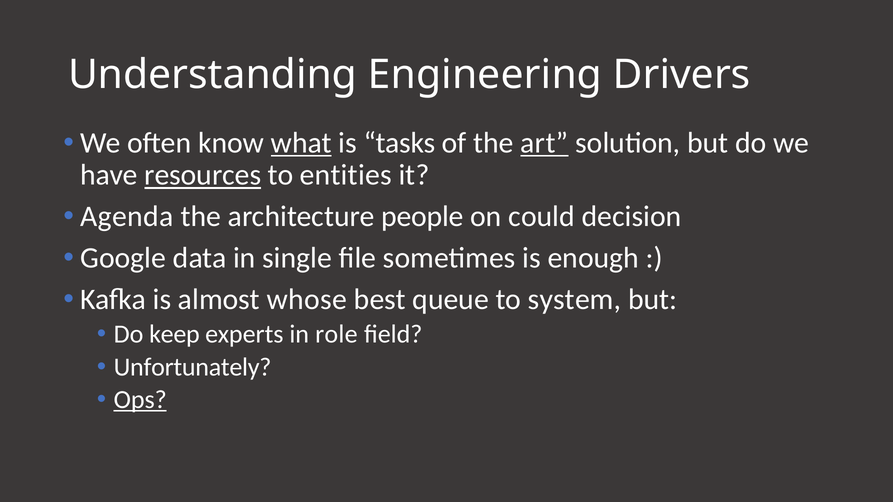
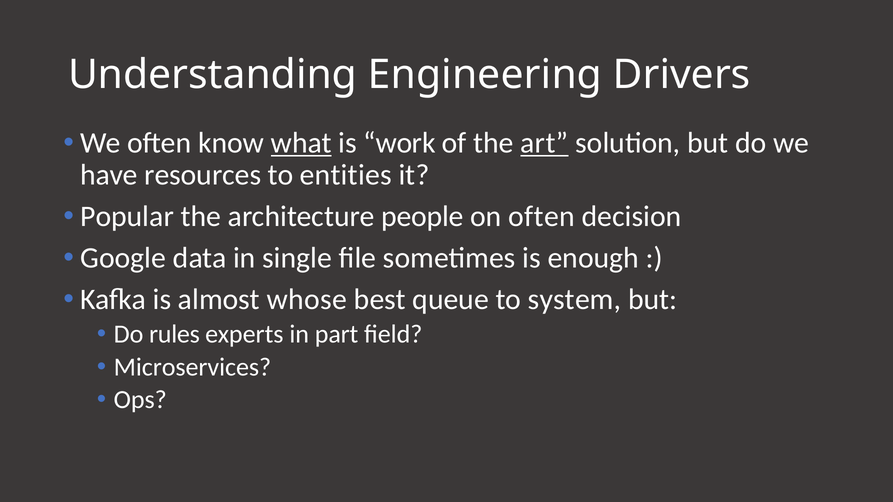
tasks: tasks -> work (399, 143)
resources underline: present -> none (203, 175)
Agenda: Agenda -> Popular (127, 217)
on could: could -> often (542, 217)
keep: keep -> rules (174, 334)
role: role -> part (337, 334)
Unfortunately: Unfortunately -> Microservices (192, 367)
Ops underline: present -> none (140, 400)
